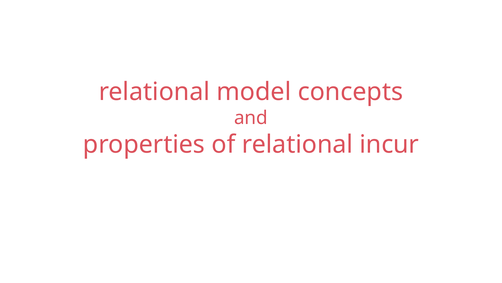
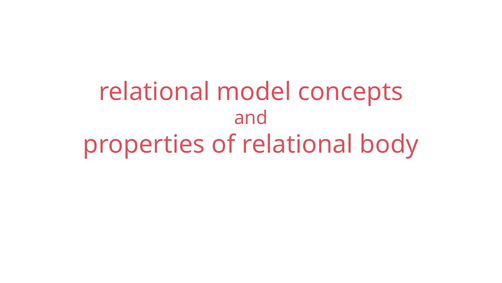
incur: incur -> body (389, 144)
